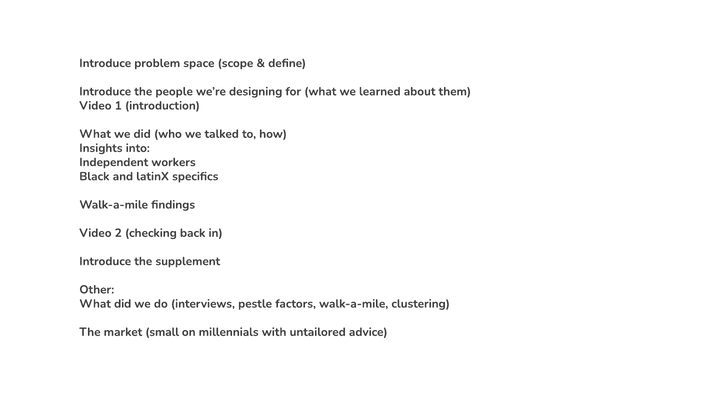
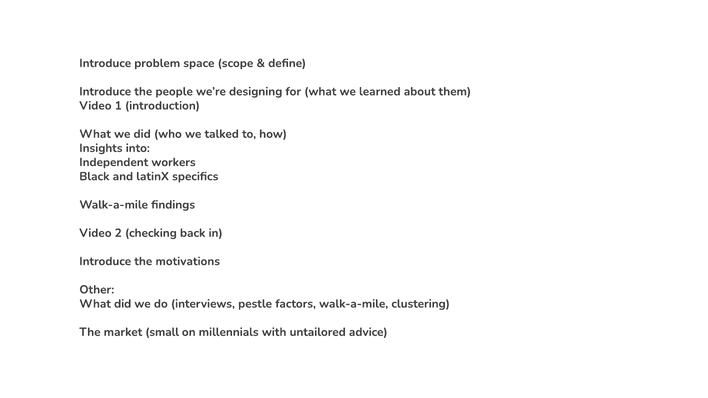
supplement: supplement -> motivations (188, 261)
